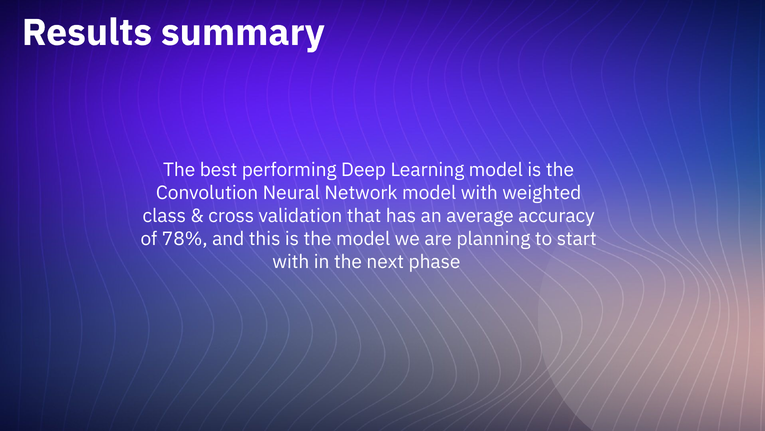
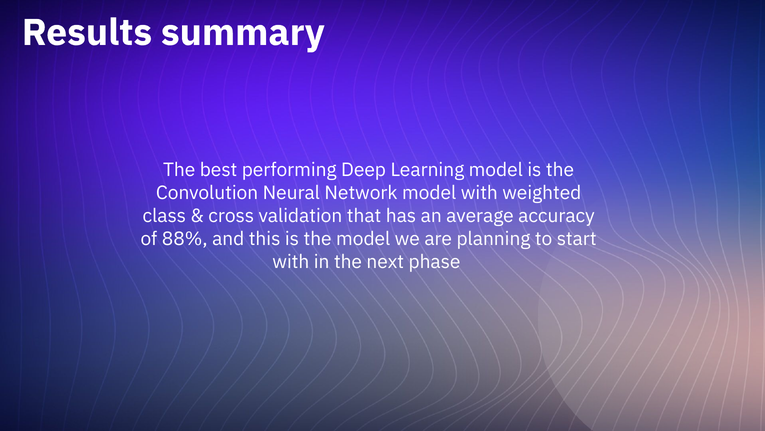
78%: 78% -> 88% (185, 239)
